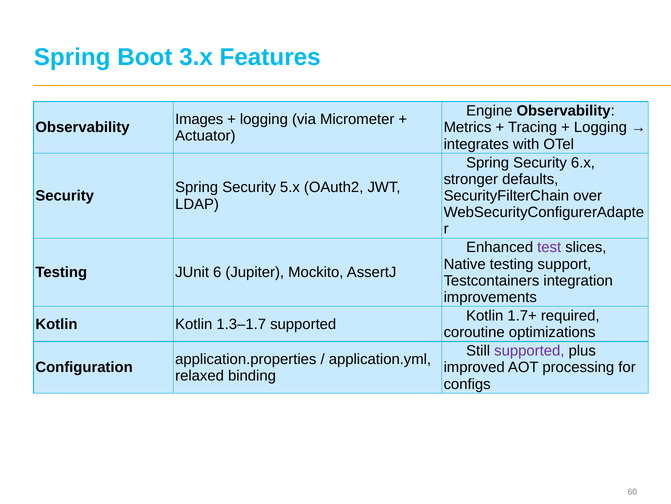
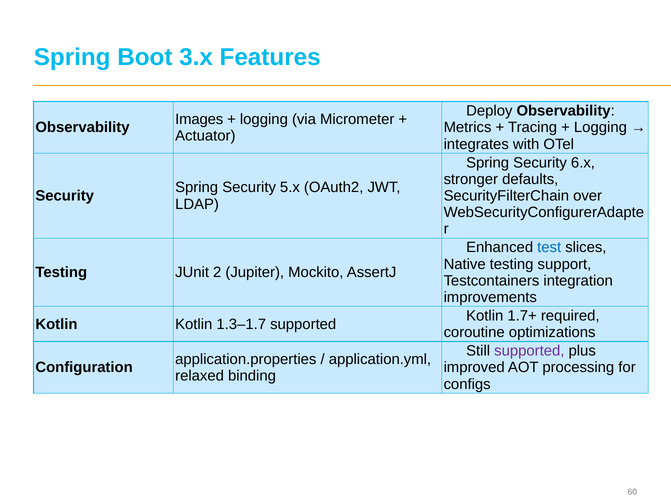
Engine: Engine -> Deploy (489, 111)
test colour: purple -> blue (549, 247)
6: 6 -> 2 (217, 272)
